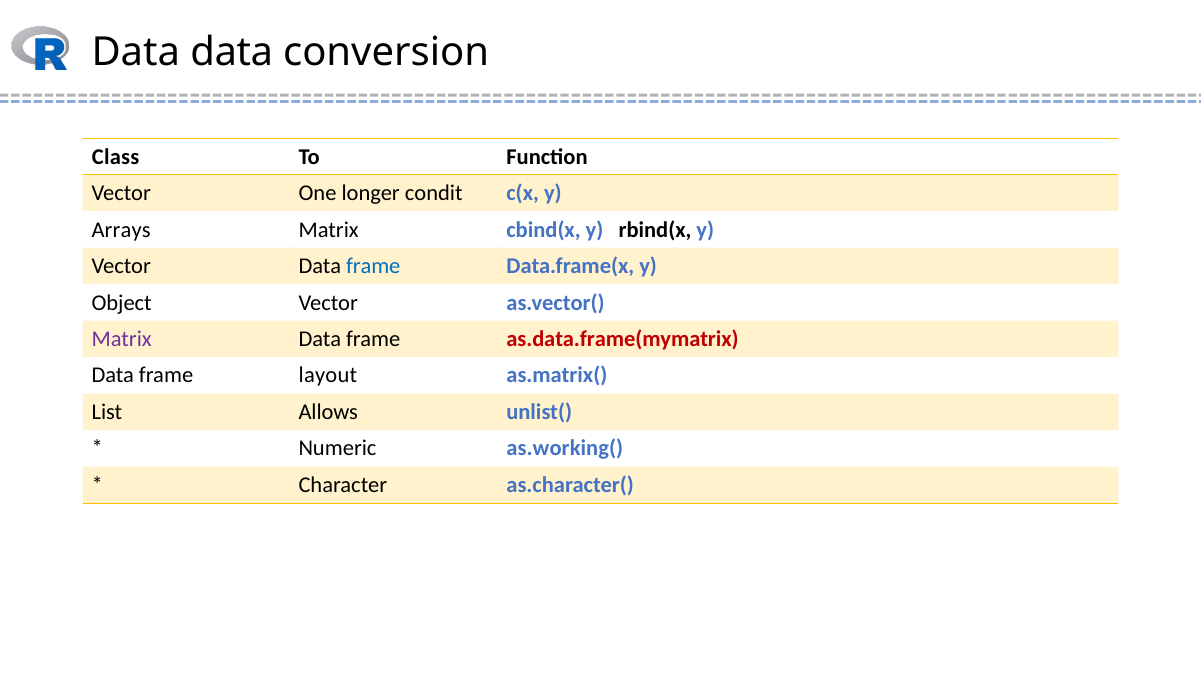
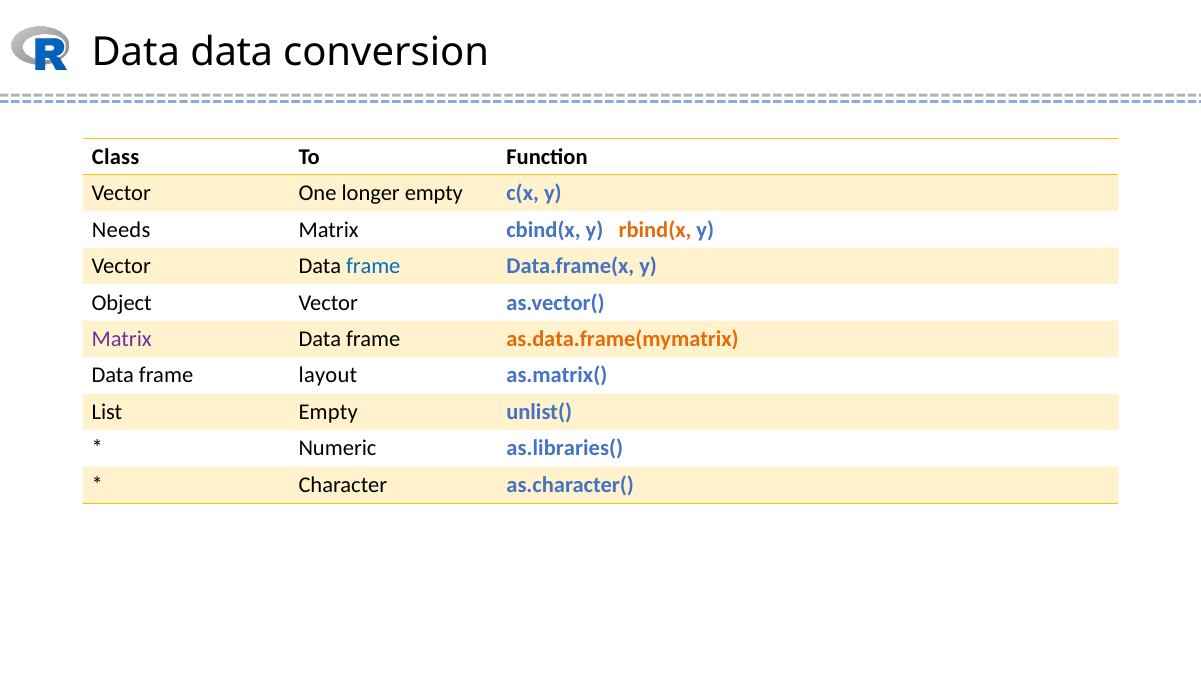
longer condit: condit -> empty (434, 193)
Arrays: Arrays -> Needs (121, 230)
rbind(x colour: black -> orange (655, 230)
as.data.frame(mymatrix colour: red -> orange (623, 339)
List Allows: Allows -> Empty (328, 412)
as.working(: as.working( -> as.libraries( (565, 449)
